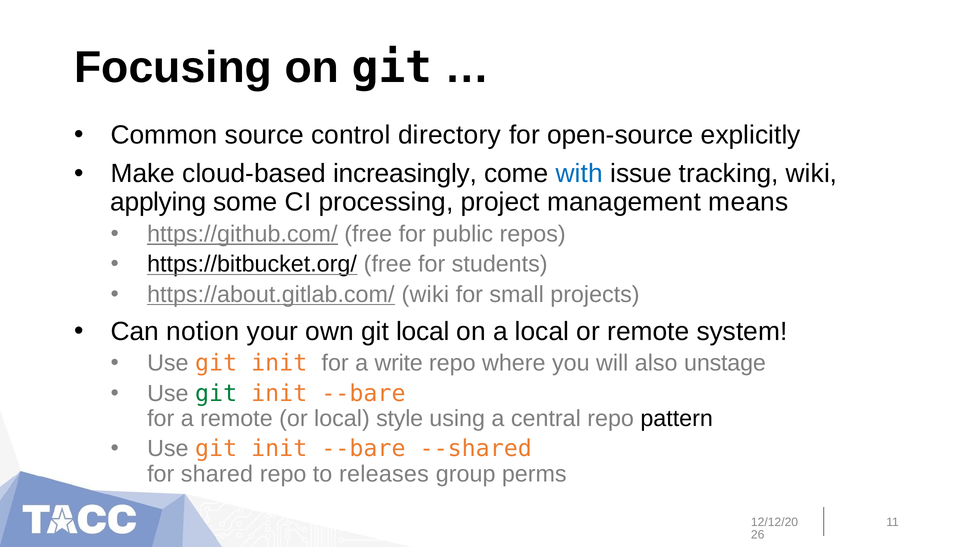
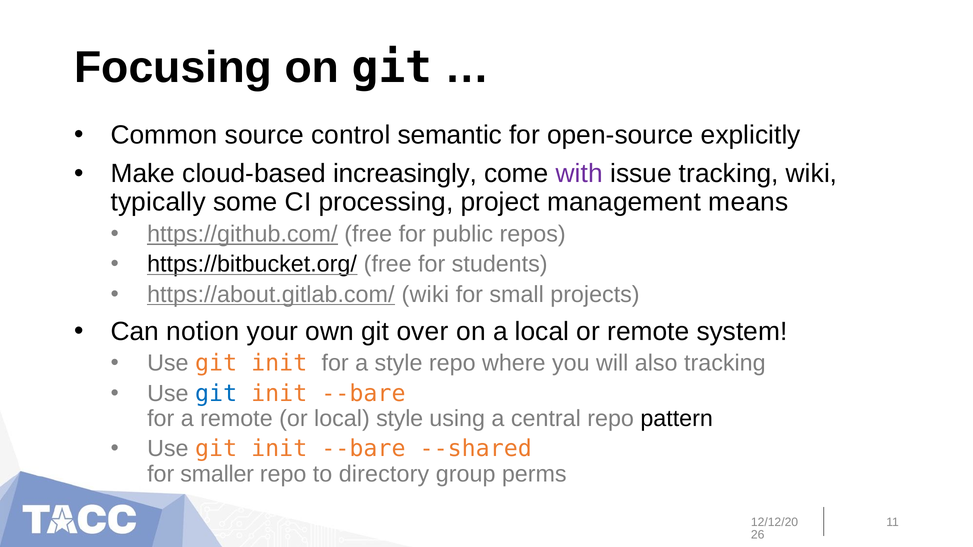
directory: directory -> semantic (450, 135)
with colour: blue -> purple (579, 174)
applying: applying -> typically (158, 202)
git local: local -> over (423, 331)
a write: write -> style (399, 363)
also unstage: unstage -> tracking (725, 363)
git colour: green -> blue (216, 394)
shared: shared -> smaller (217, 474)
releases: releases -> directory (384, 474)
